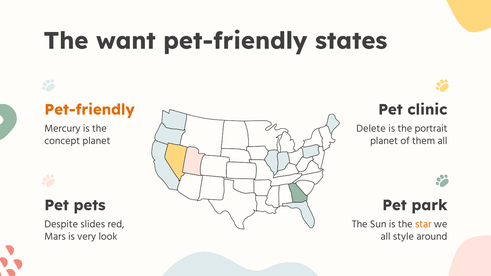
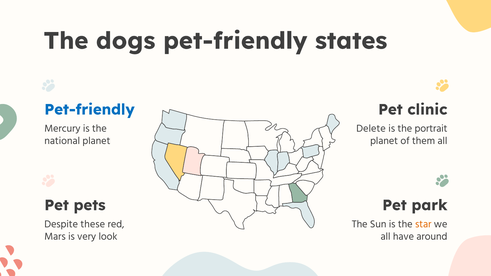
want: want -> dogs (126, 41)
Pet-friendly colour: orange -> blue (90, 110)
concept: concept -> national (62, 141)
slides: slides -> these (93, 224)
style: style -> have (403, 237)
